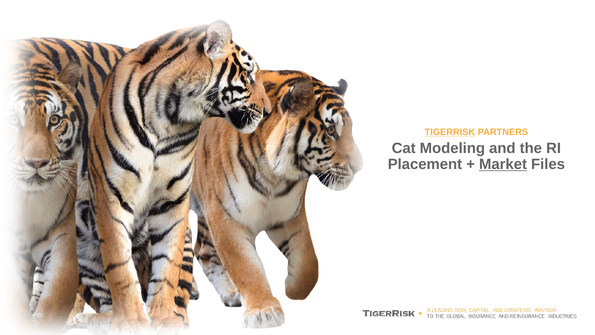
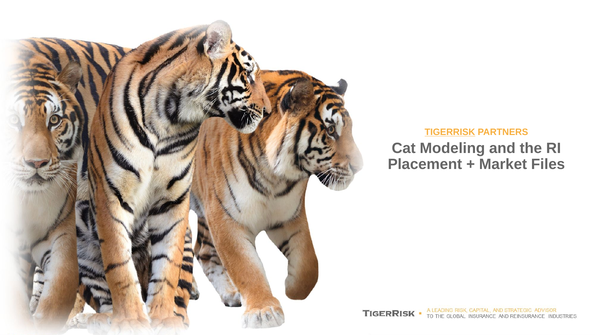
Market underline: present -> none (503, 164)
